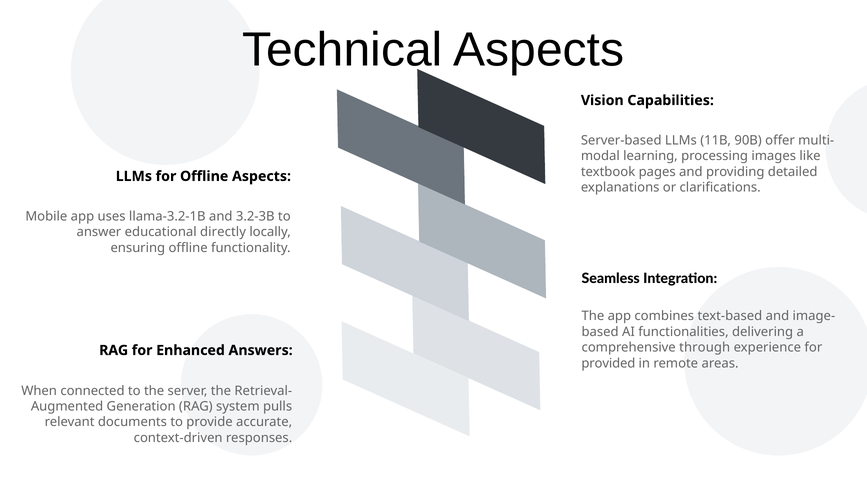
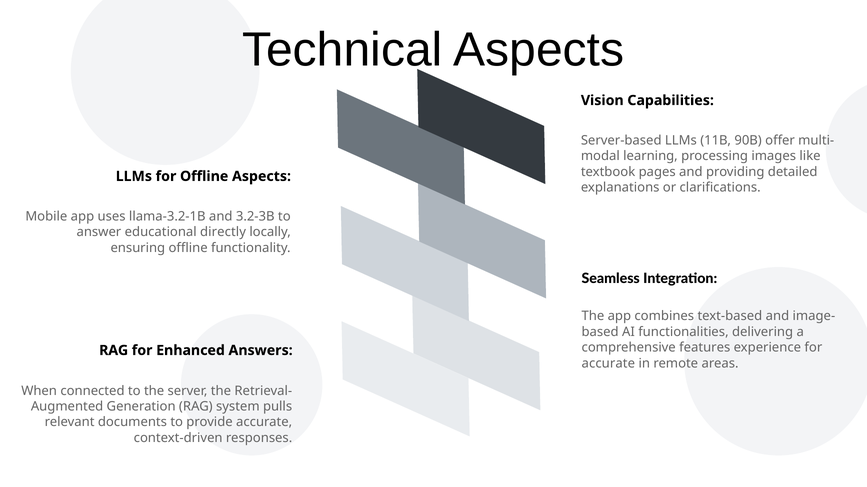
through: through -> features (705, 348)
provided: provided -> accurate (608, 364)
